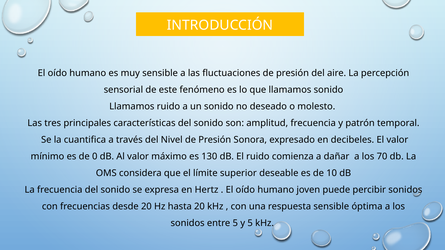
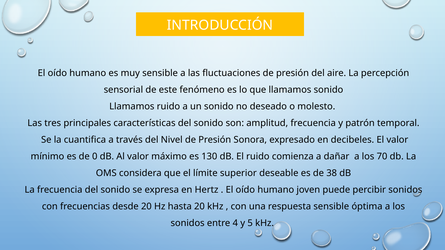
10: 10 -> 38 (332, 173)
entre 5: 5 -> 4 (235, 223)
